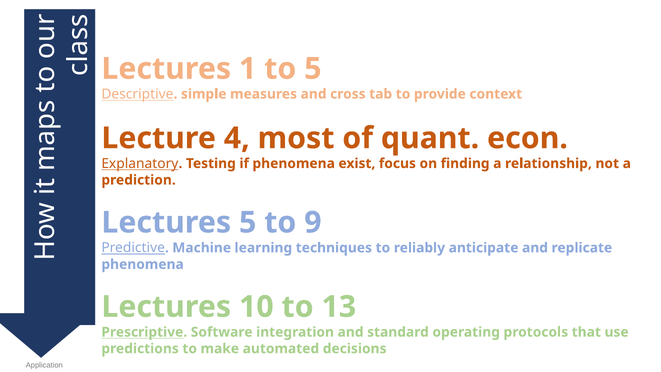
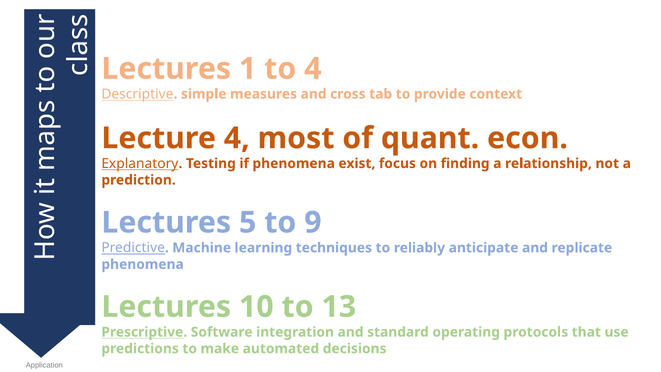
to 5: 5 -> 4 (313, 69)
